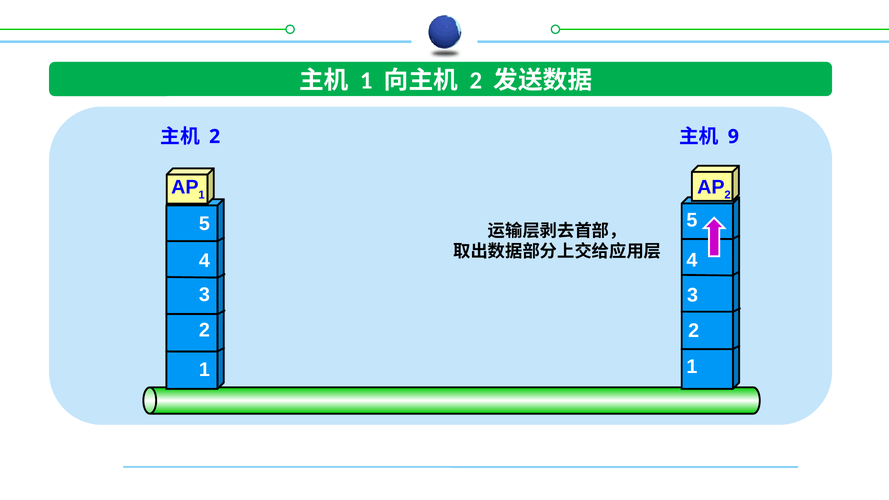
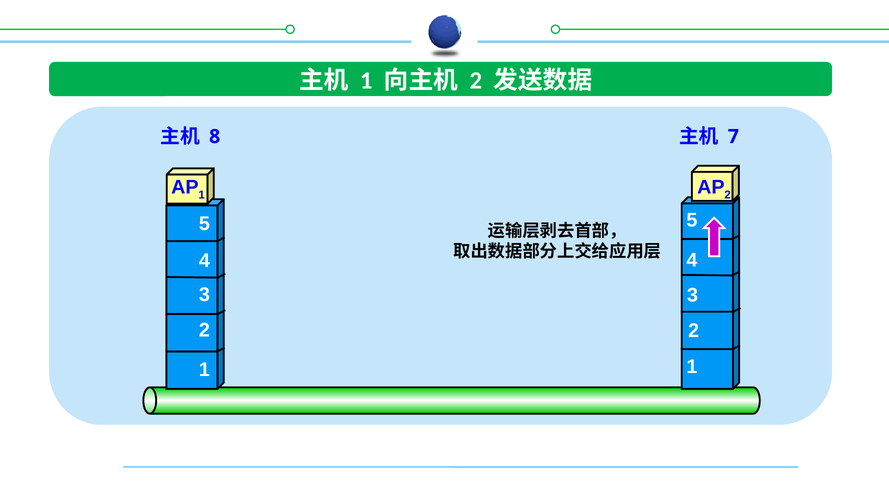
2: 2 -> 8 (215, 137)
9: 9 -> 7 (733, 137)
